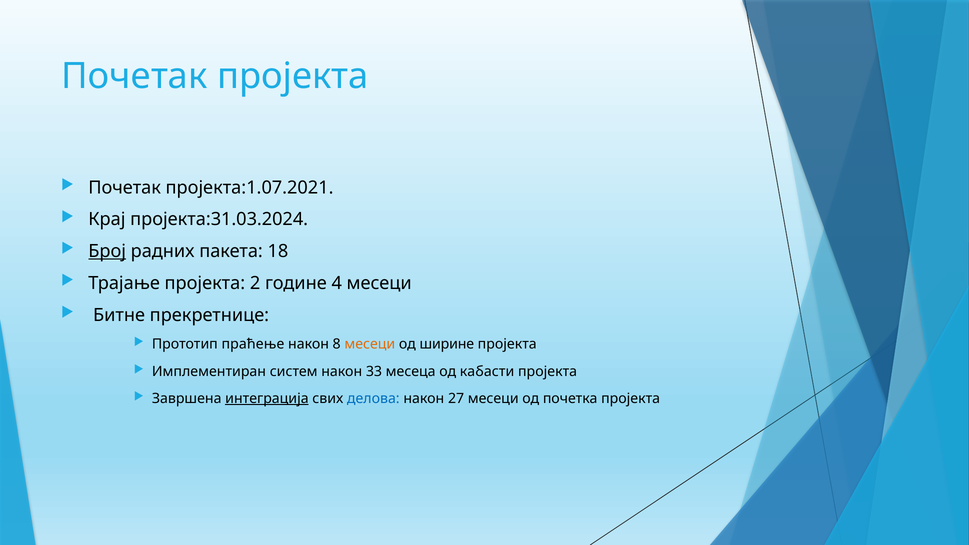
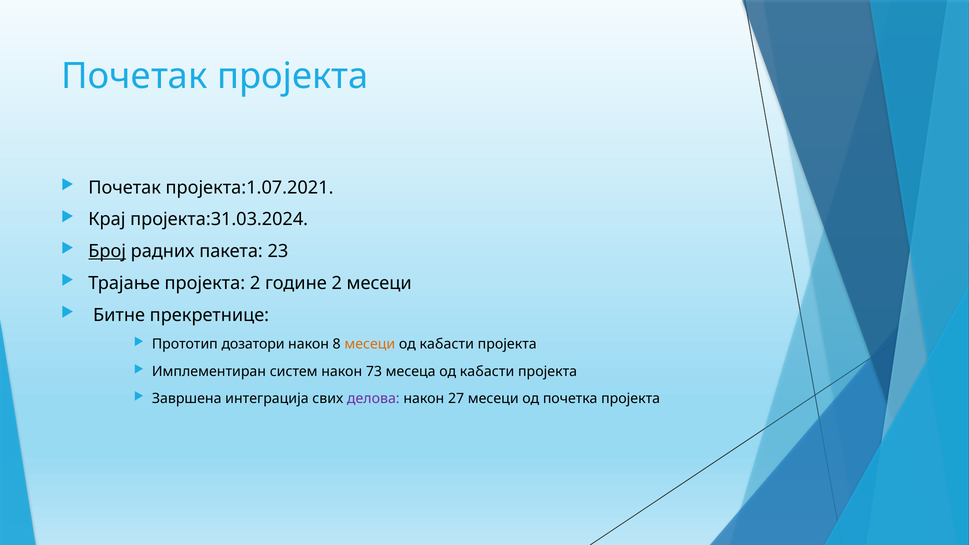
18: 18 -> 23 (278, 251)
године 4: 4 -> 2 (337, 283)
праћење: праћење -> дозатори (253, 344)
ширине: ширине -> кабасти (447, 344)
33: 33 -> 73 (374, 371)
интеграција underline: present -> none (267, 398)
делова colour: blue -> purple (373, 398)
